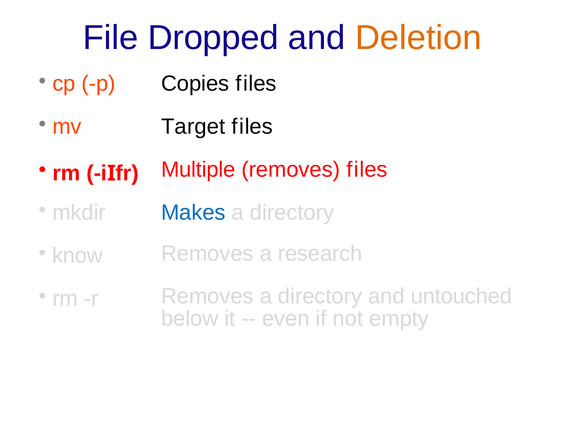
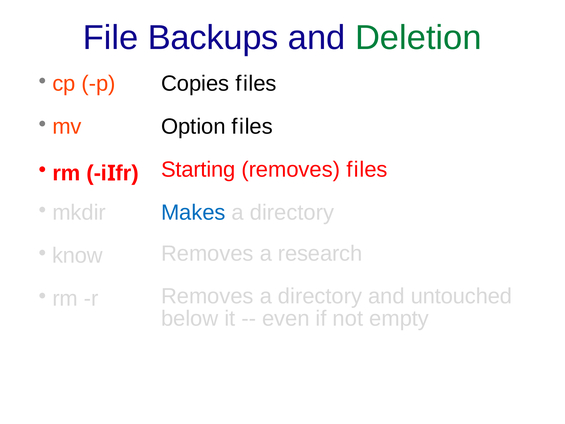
Dropped: Dropped -> Backups (213, 38)
Deletion colour: orange -> green (418, 38)
Target: Target -> Option (193, 127)
Multiple: Multiple -> Starting (198, 170)
